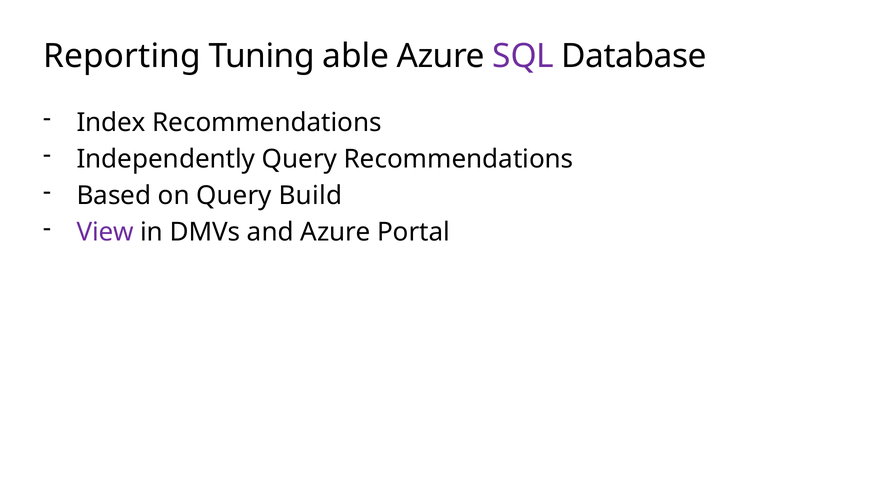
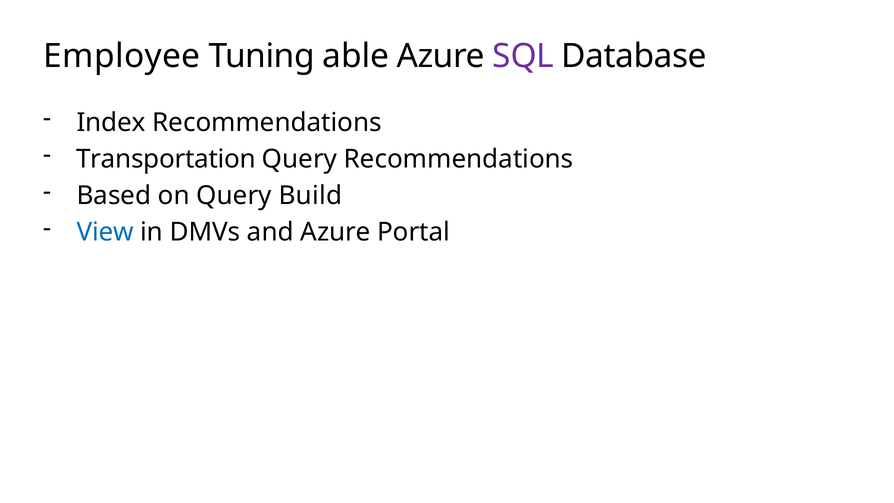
Reporting: Reporting -> Employee (122, 56)
Independently: Independently -> Transportation (166, 159)
View colour: purple -> blue (105, 232)
